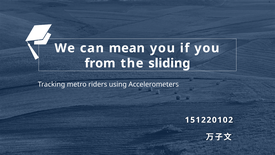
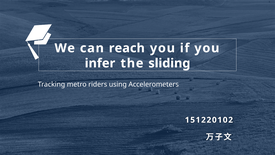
mean: mean -> reach (127, 48)
from: from -> infer (100, 63)
